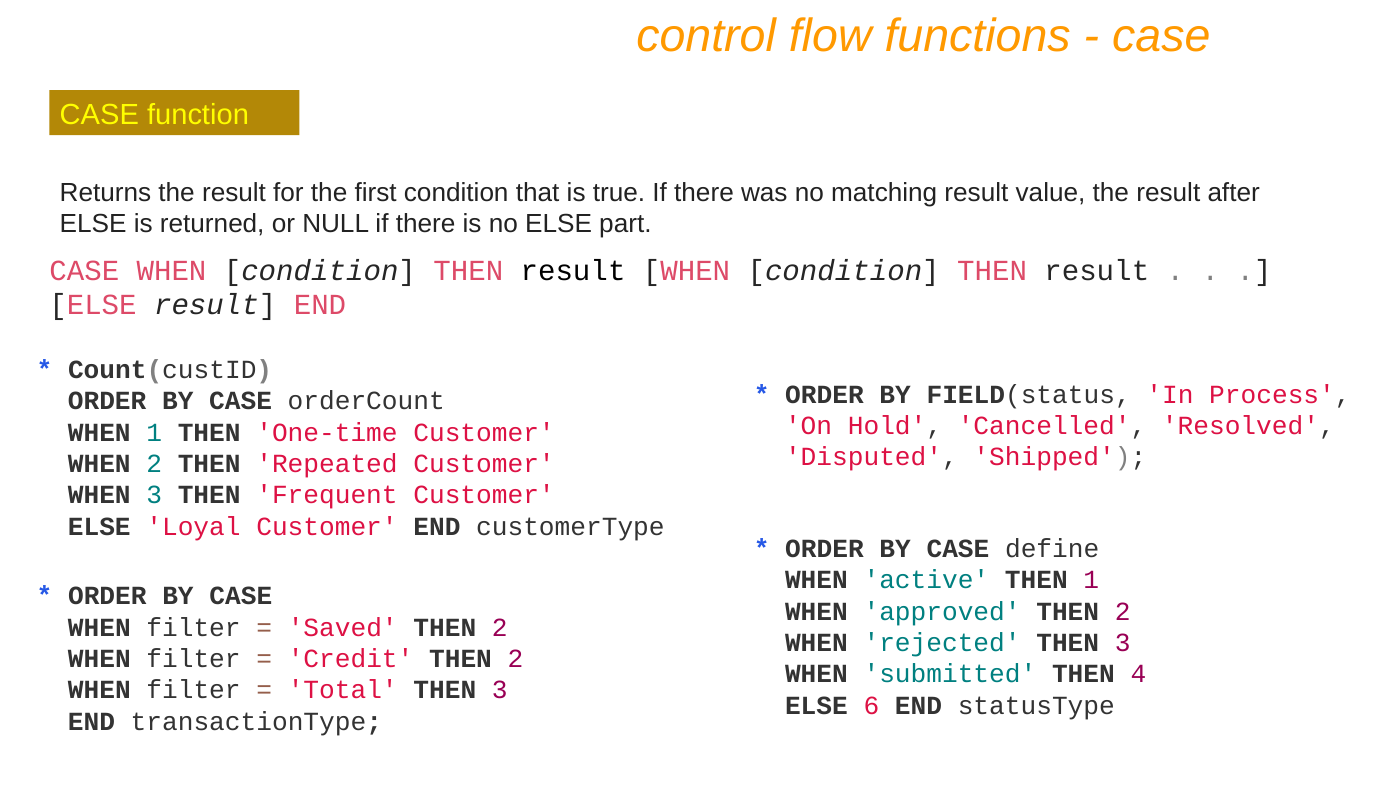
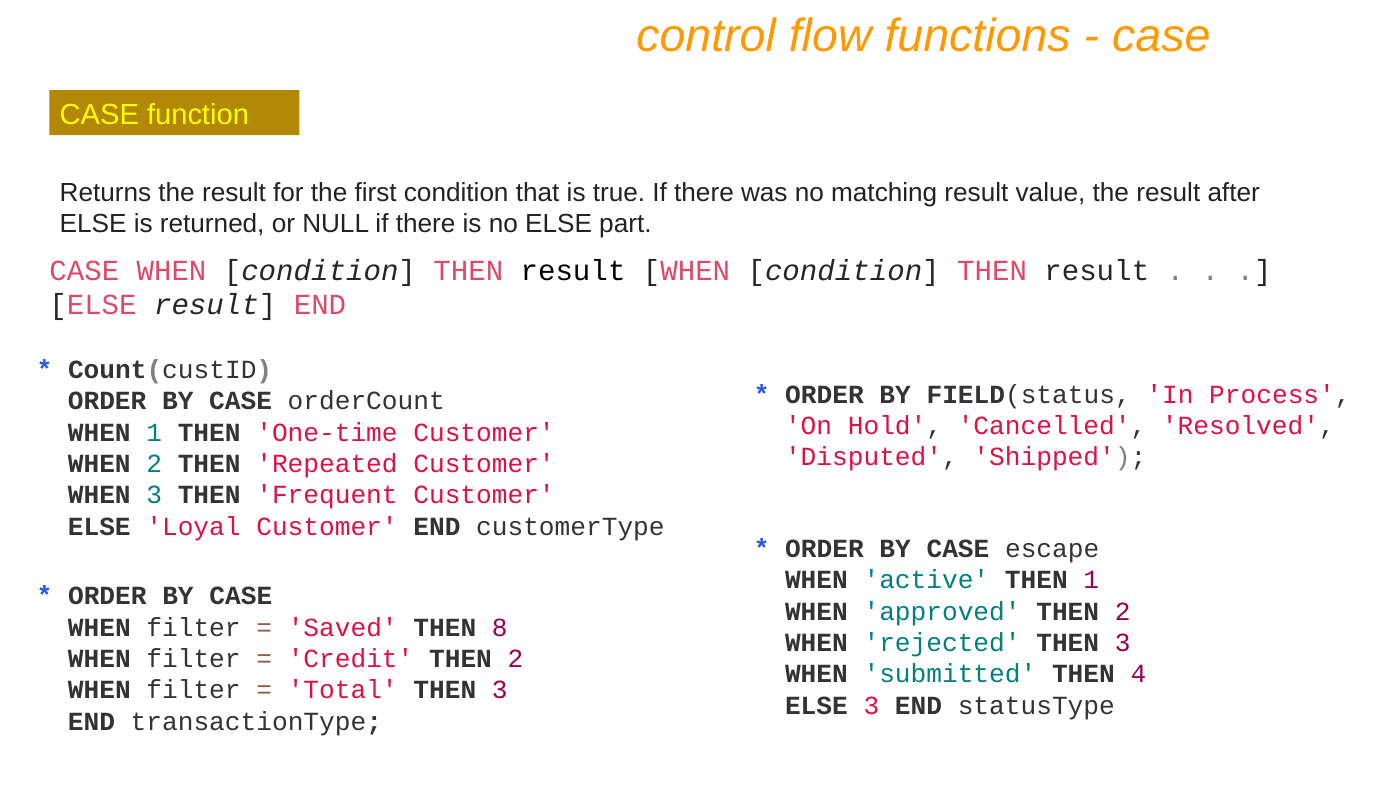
define: define -> escape (1052, 549)
2: 2 -> 8 (500, 628)
ELSE 6: 6 -> 3 (871, 706)
